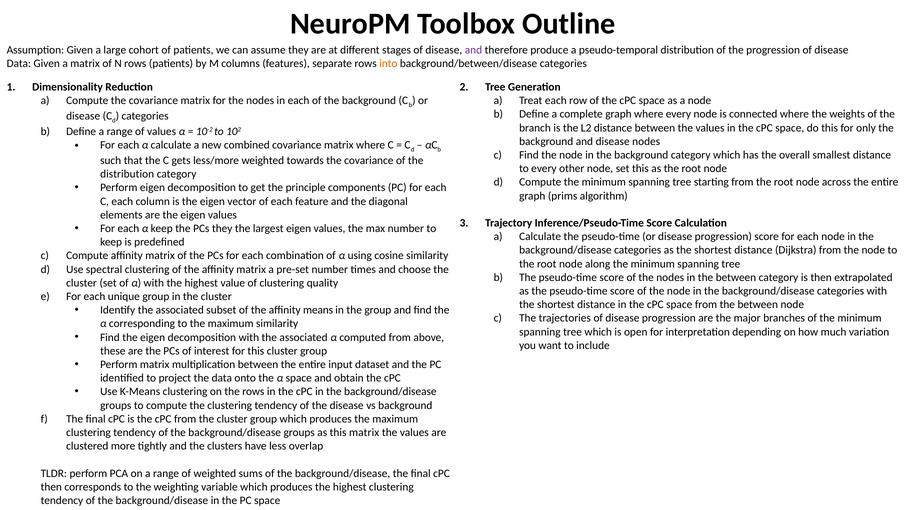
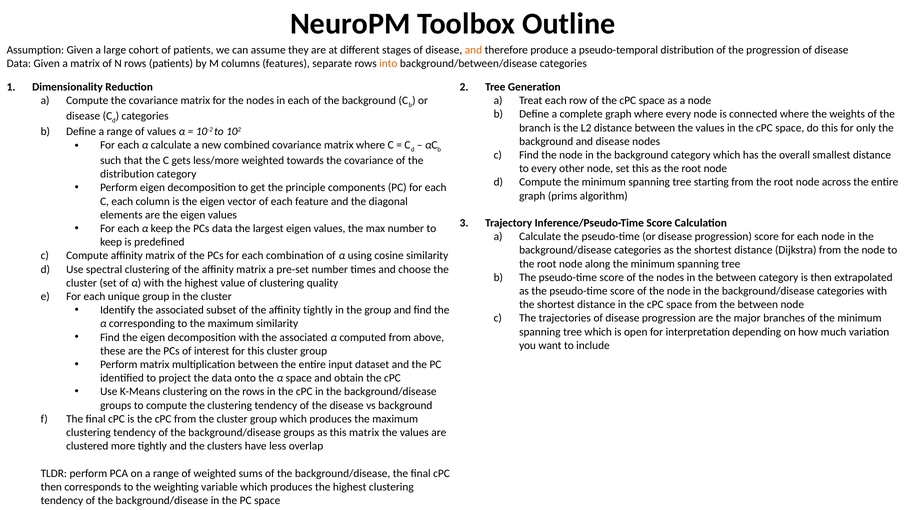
and colour: purple -> orange (473, 50)
PCs they: they -> data (222, 228)
affinity means: means -> tightly (318, 310)
